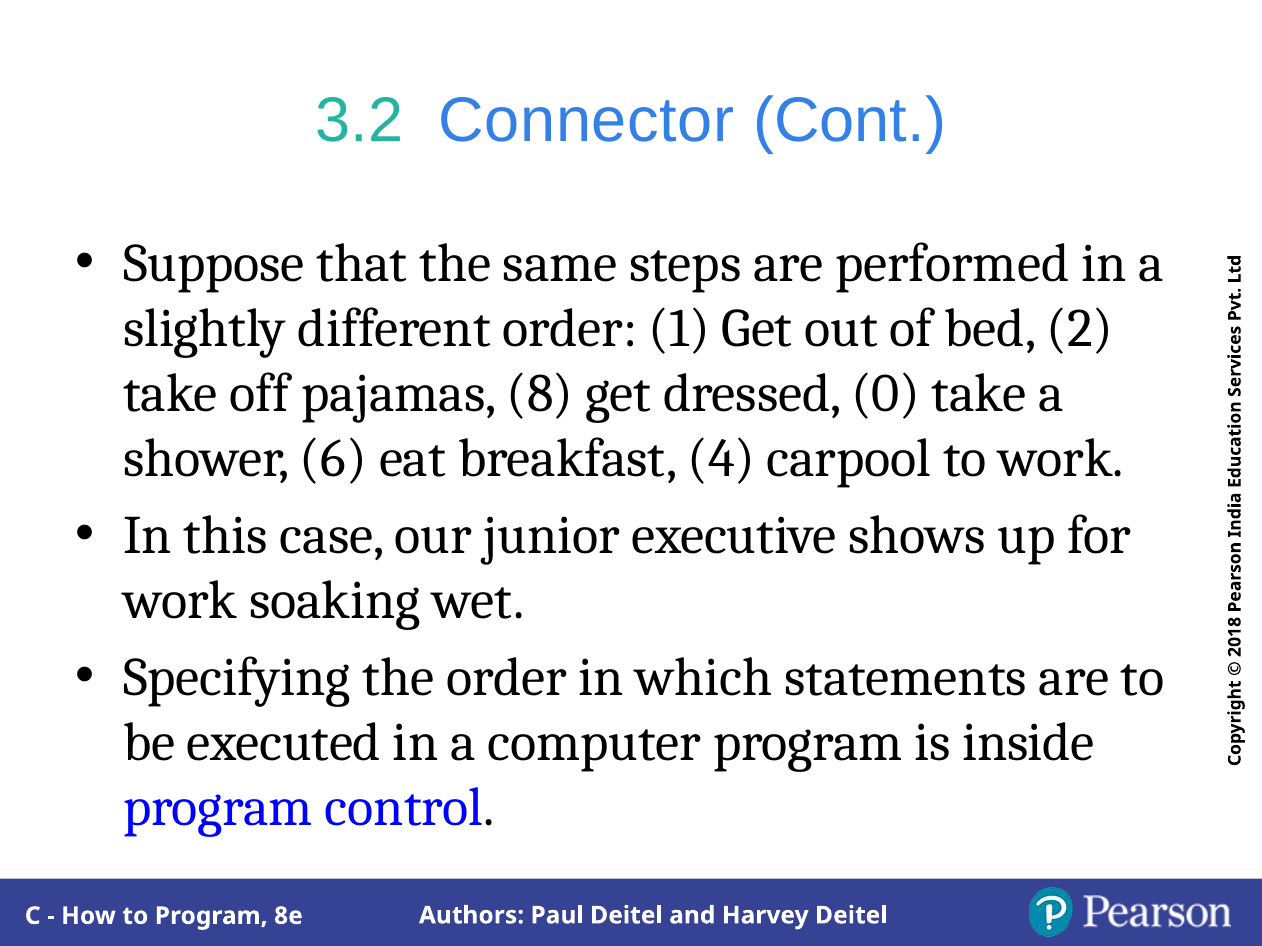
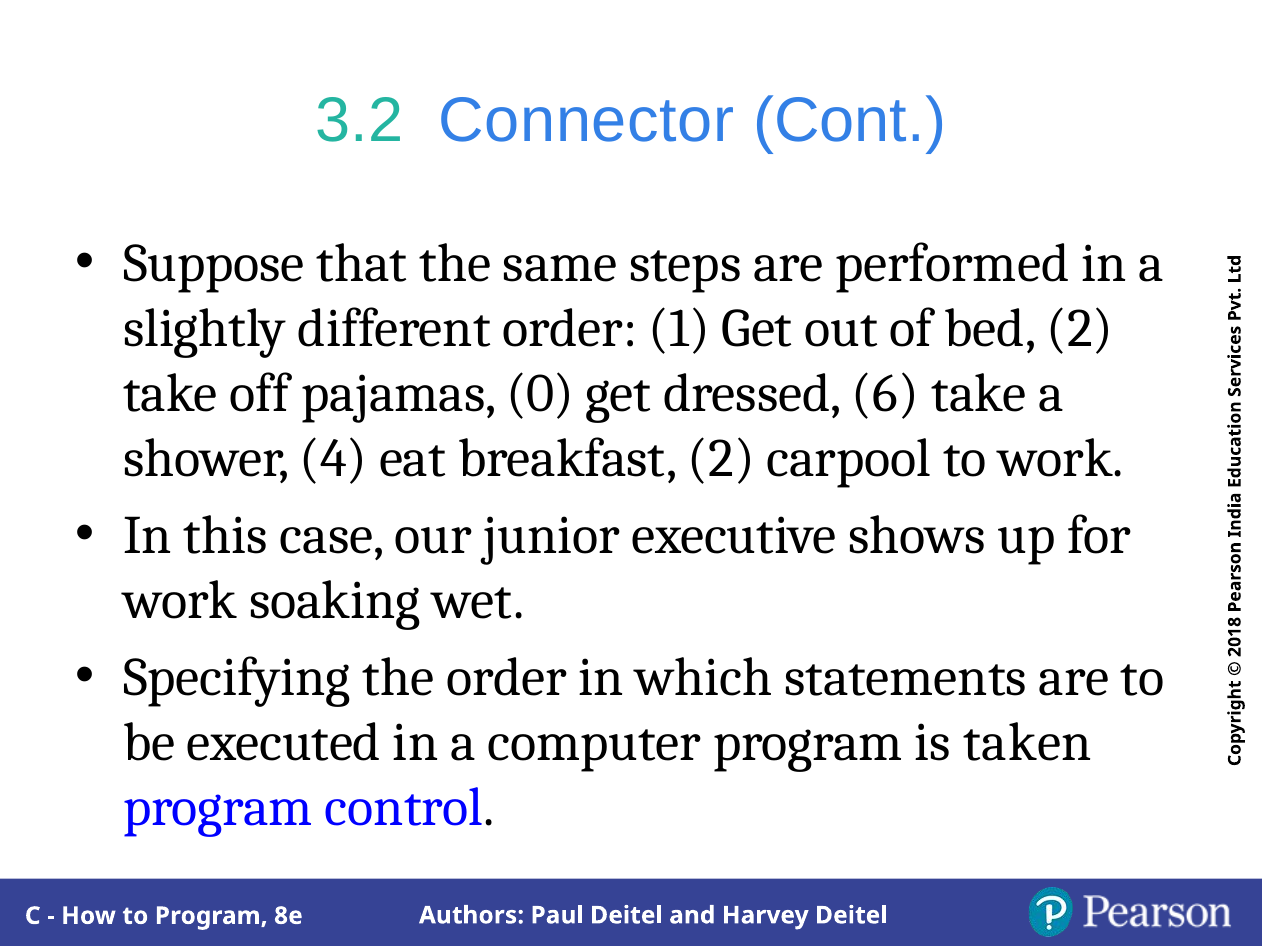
pajamas 8: 8 -> 0 (540, 394)
dressed 0: 0 -> 6 (886, 394)
6: 6 -> 4 (334, 459)
breakfast 4: 4 -> 2 (721, 459)
inside: inside -> taken (1028, 743)
